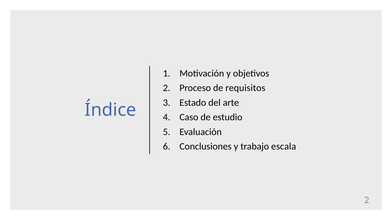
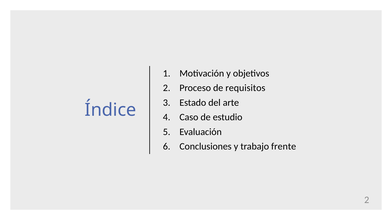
escala: escala -> frente (284, 147)
